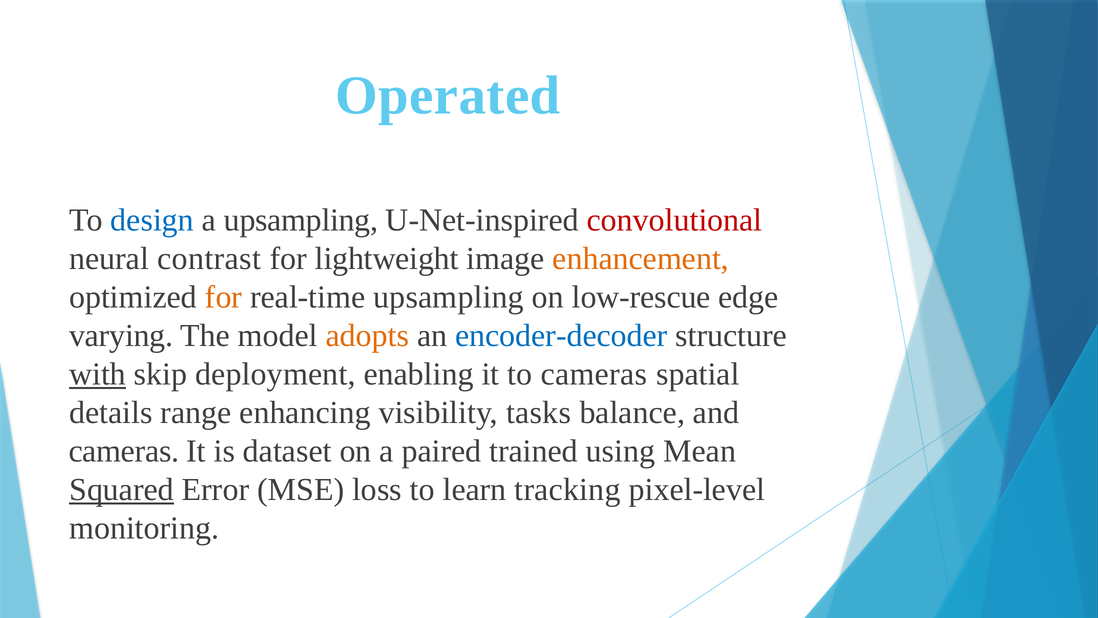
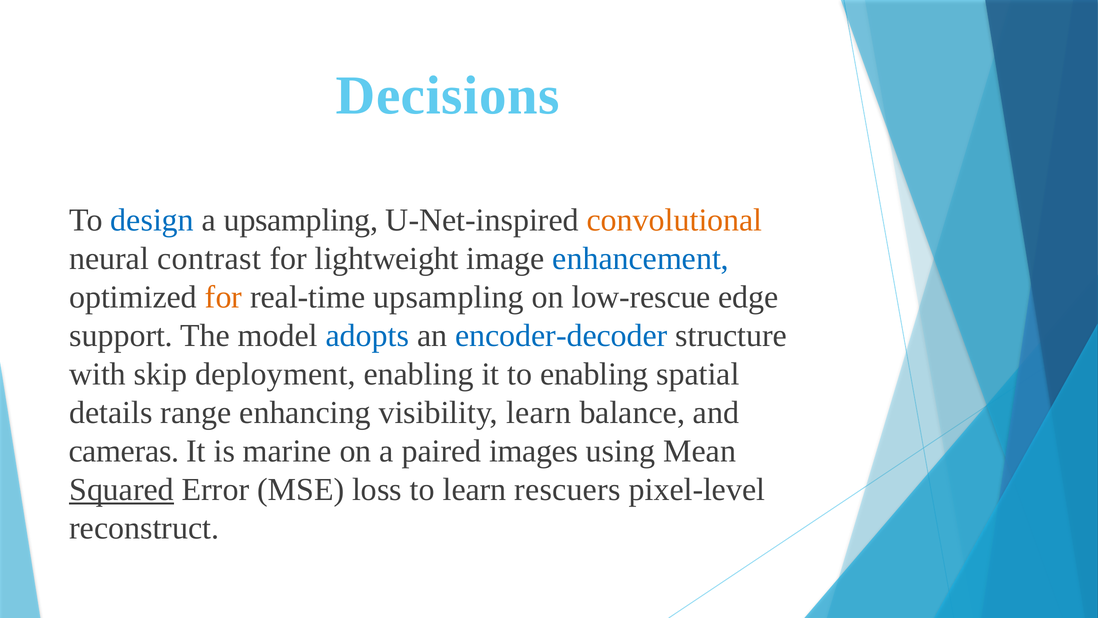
Operated: Operated -> Decisions (448, 96)
convolutional colour: red -> orange (675, 220)
enhancement colour: orange -> blue (641, 259)
varying: varying -> support (121, 336)
adopts colour: orange -> blue (368, 336)
with underline: present -> none (98, 374)
to cameras: cameras -> enabling (594, 374)
visibility tasks: tasks -> learn (539, 412)
dataset: dataset -> marine (287, 451)
trained: trained -> images (534, 451)
tracking: tracking -> rescuers (568, 489)
monitoring: monitoring -> reconstruct (144, 528)
